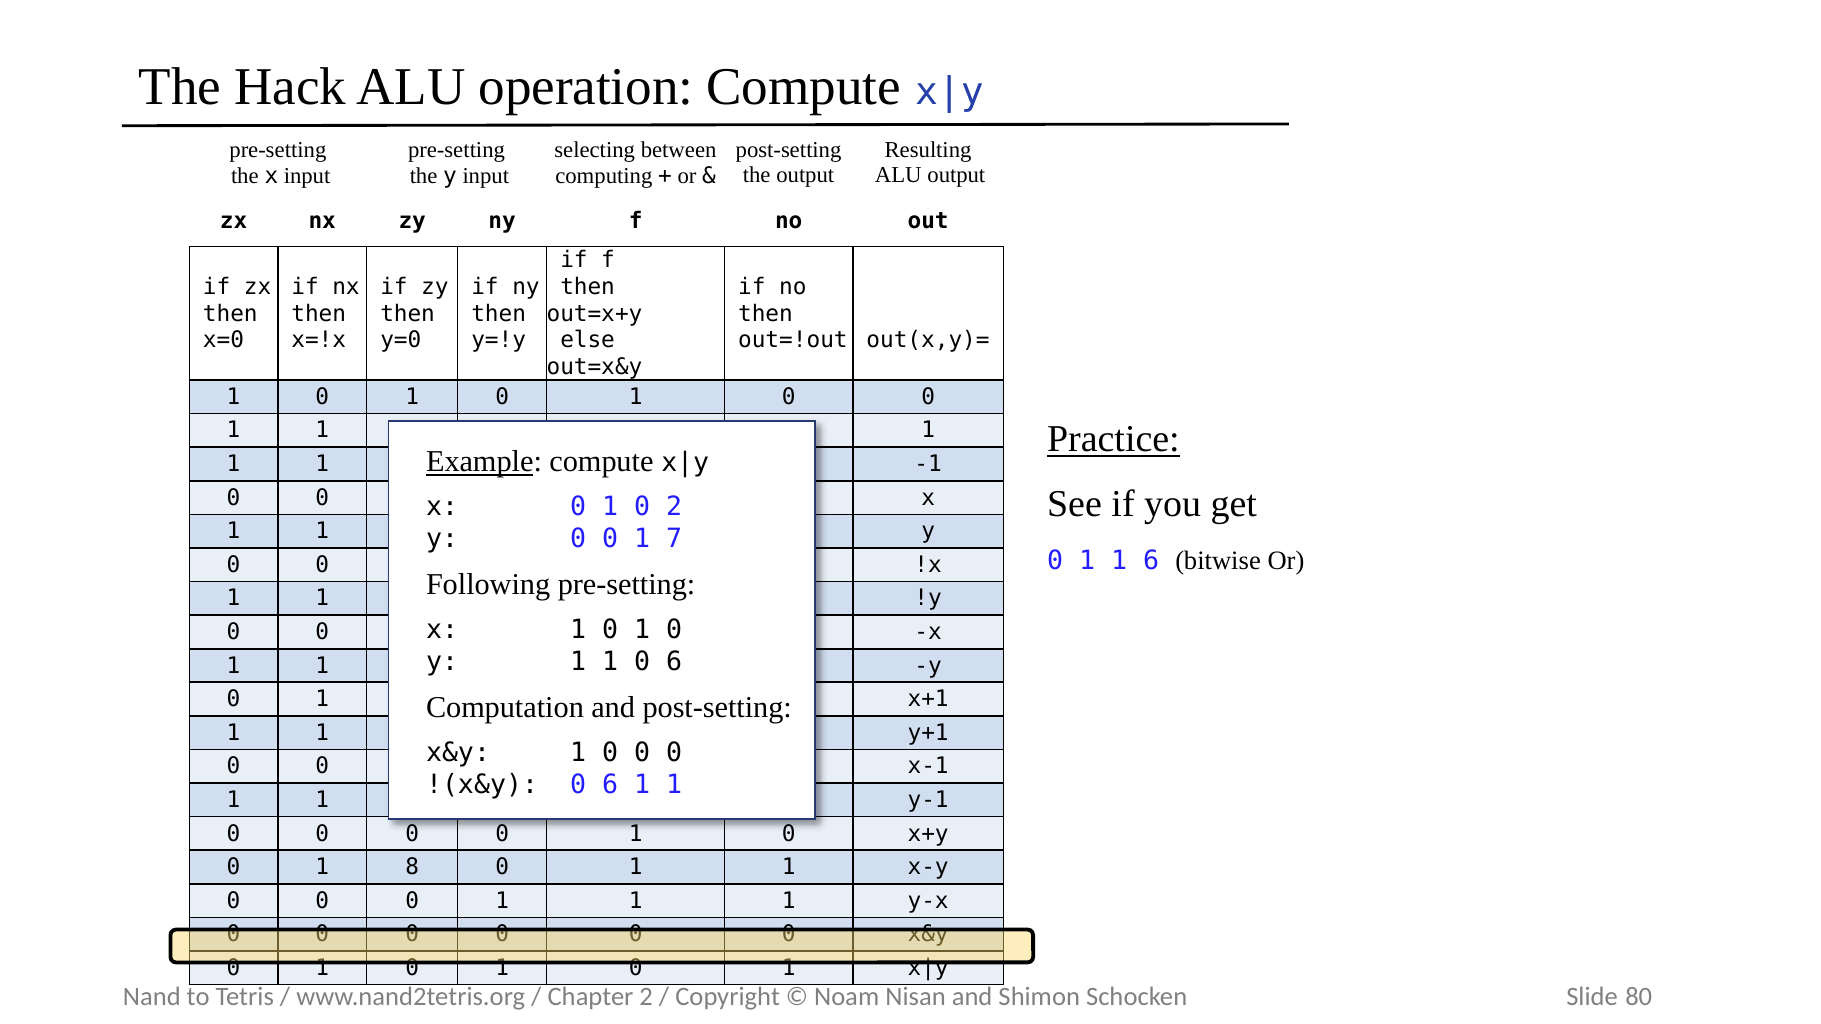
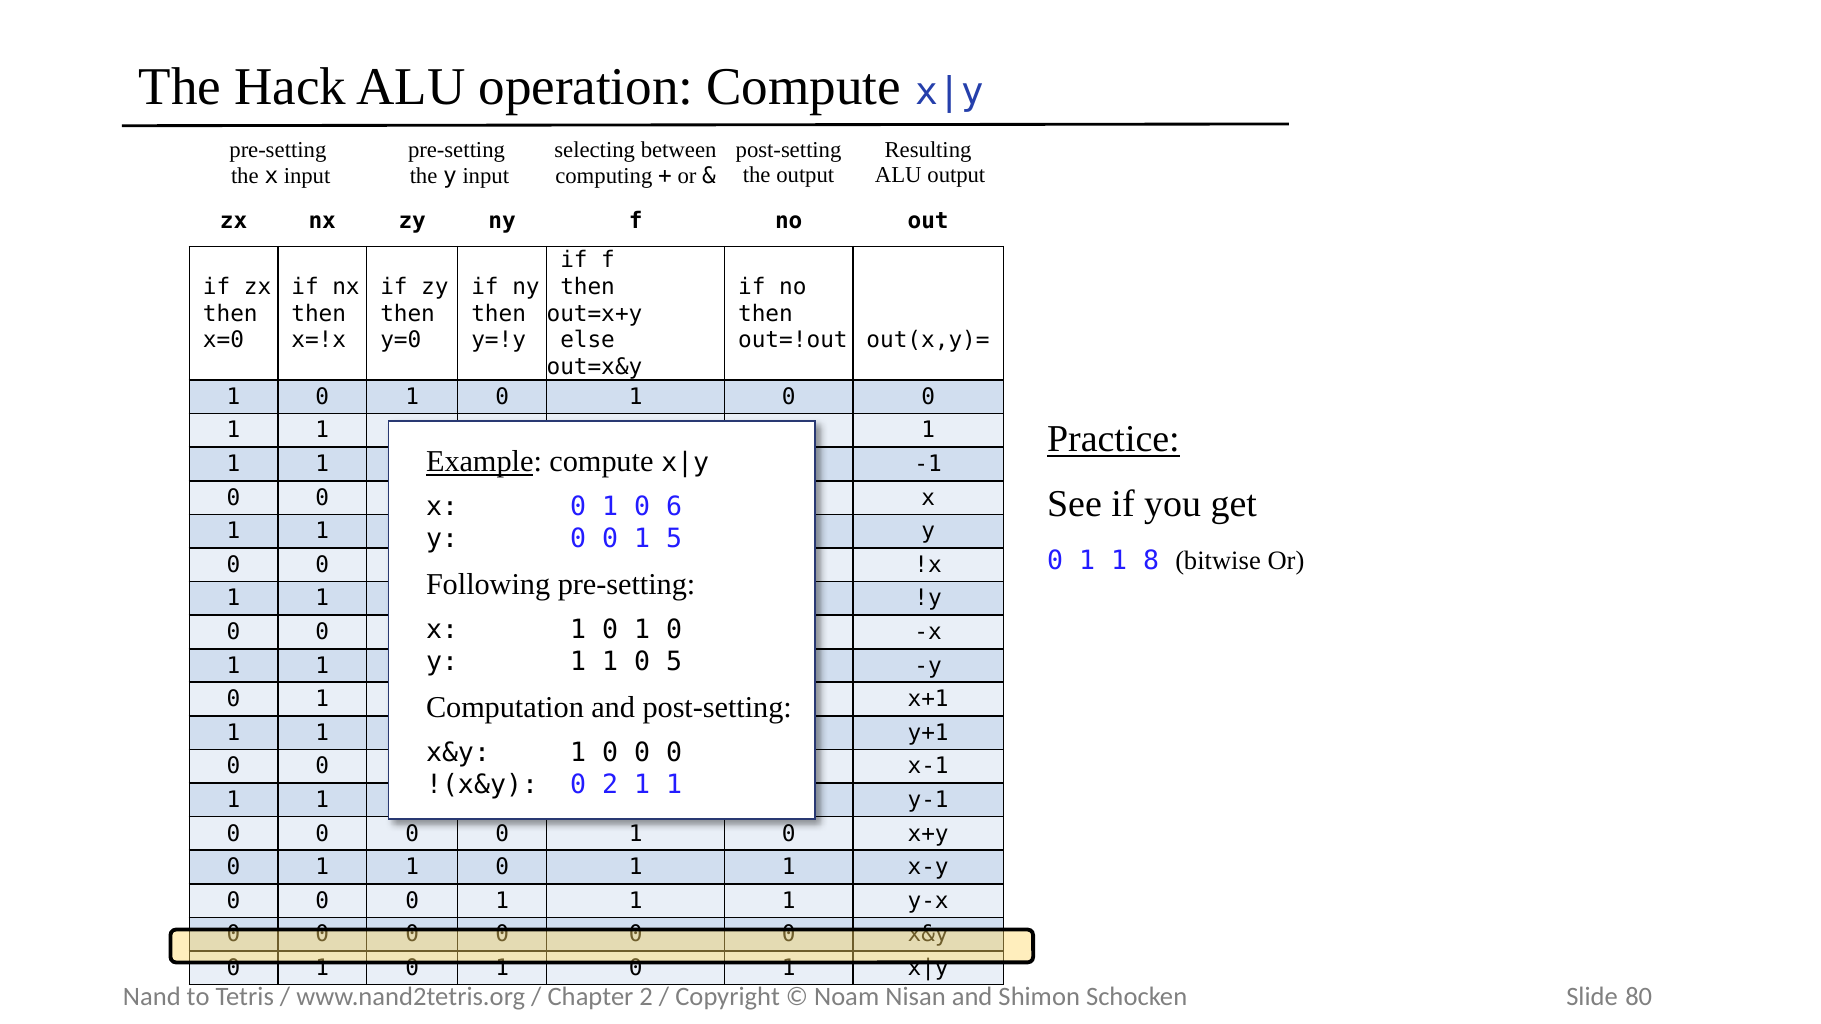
2: 2 -> 6 (674, 507)
7: 7 -> 5 (674, 539)
1 6: 6 -> 8 (1151, 561)
6: 6 -> 5 (674, 662)
6: 6 -> 2 (610, 785)
8: 8 -> 1 (412, 867)
